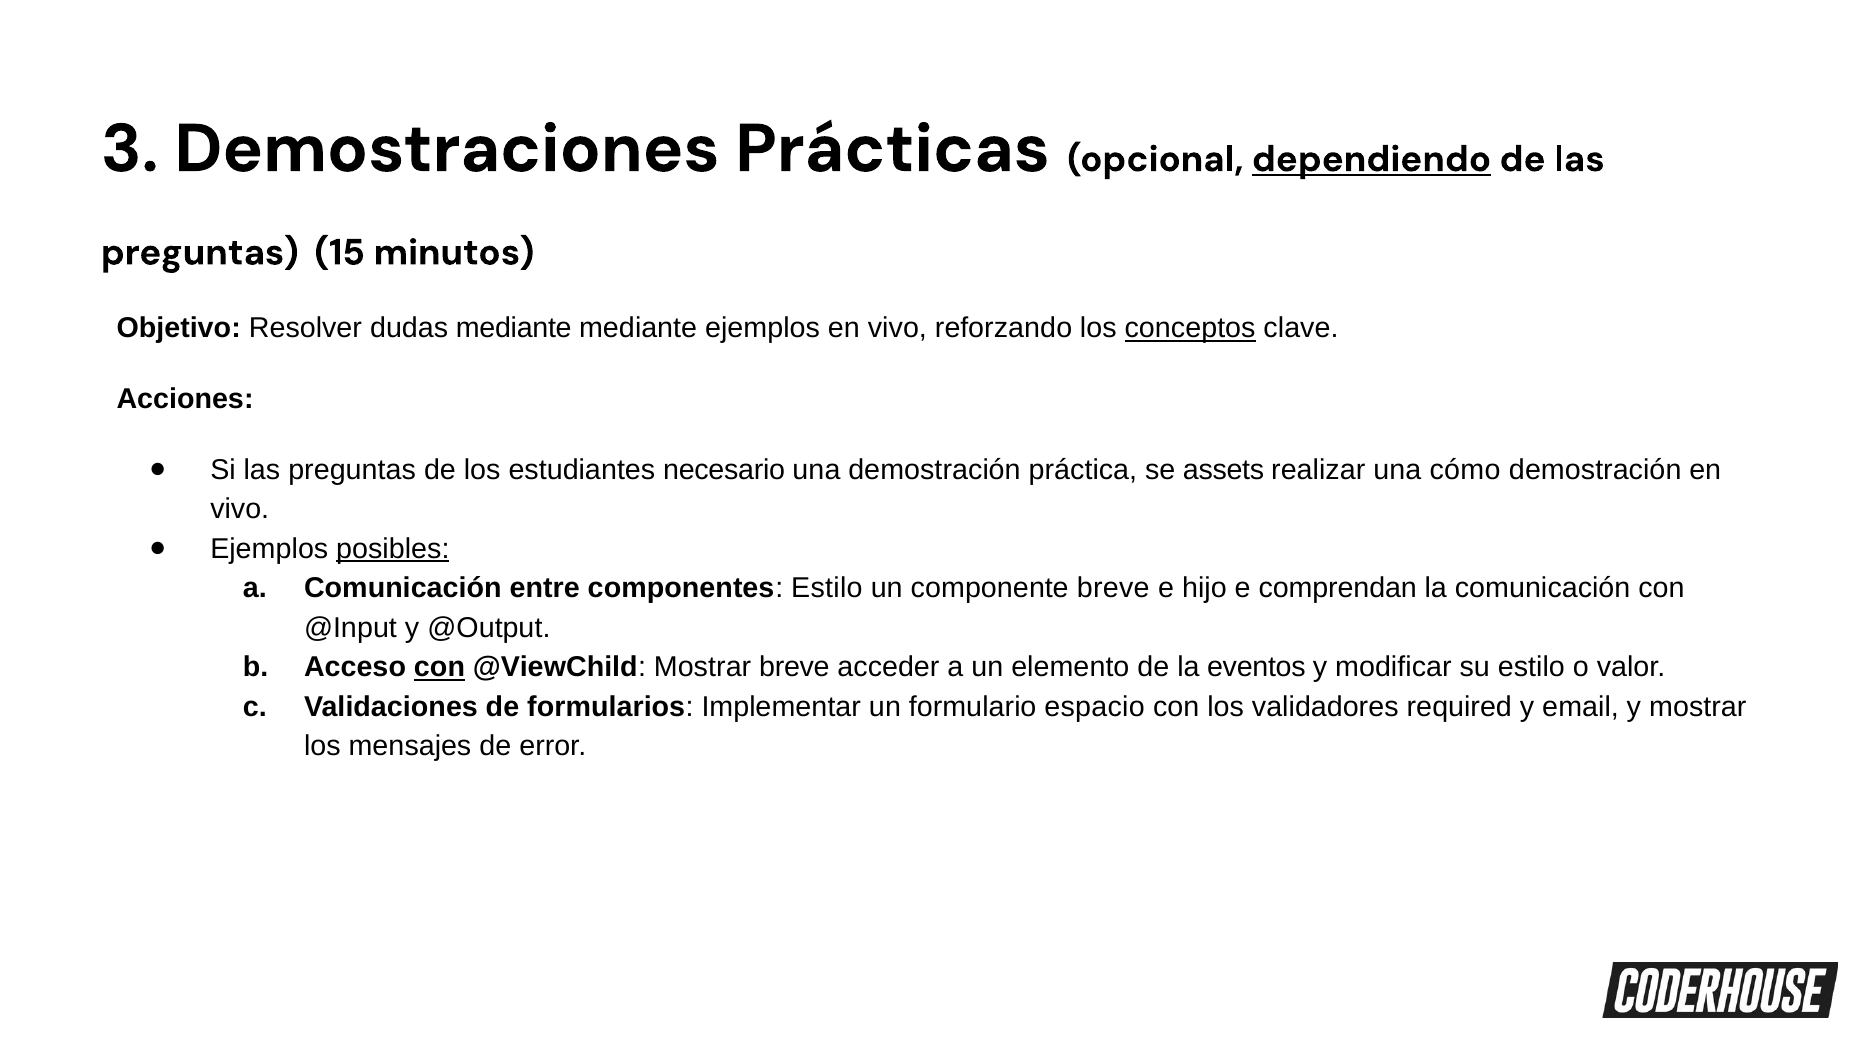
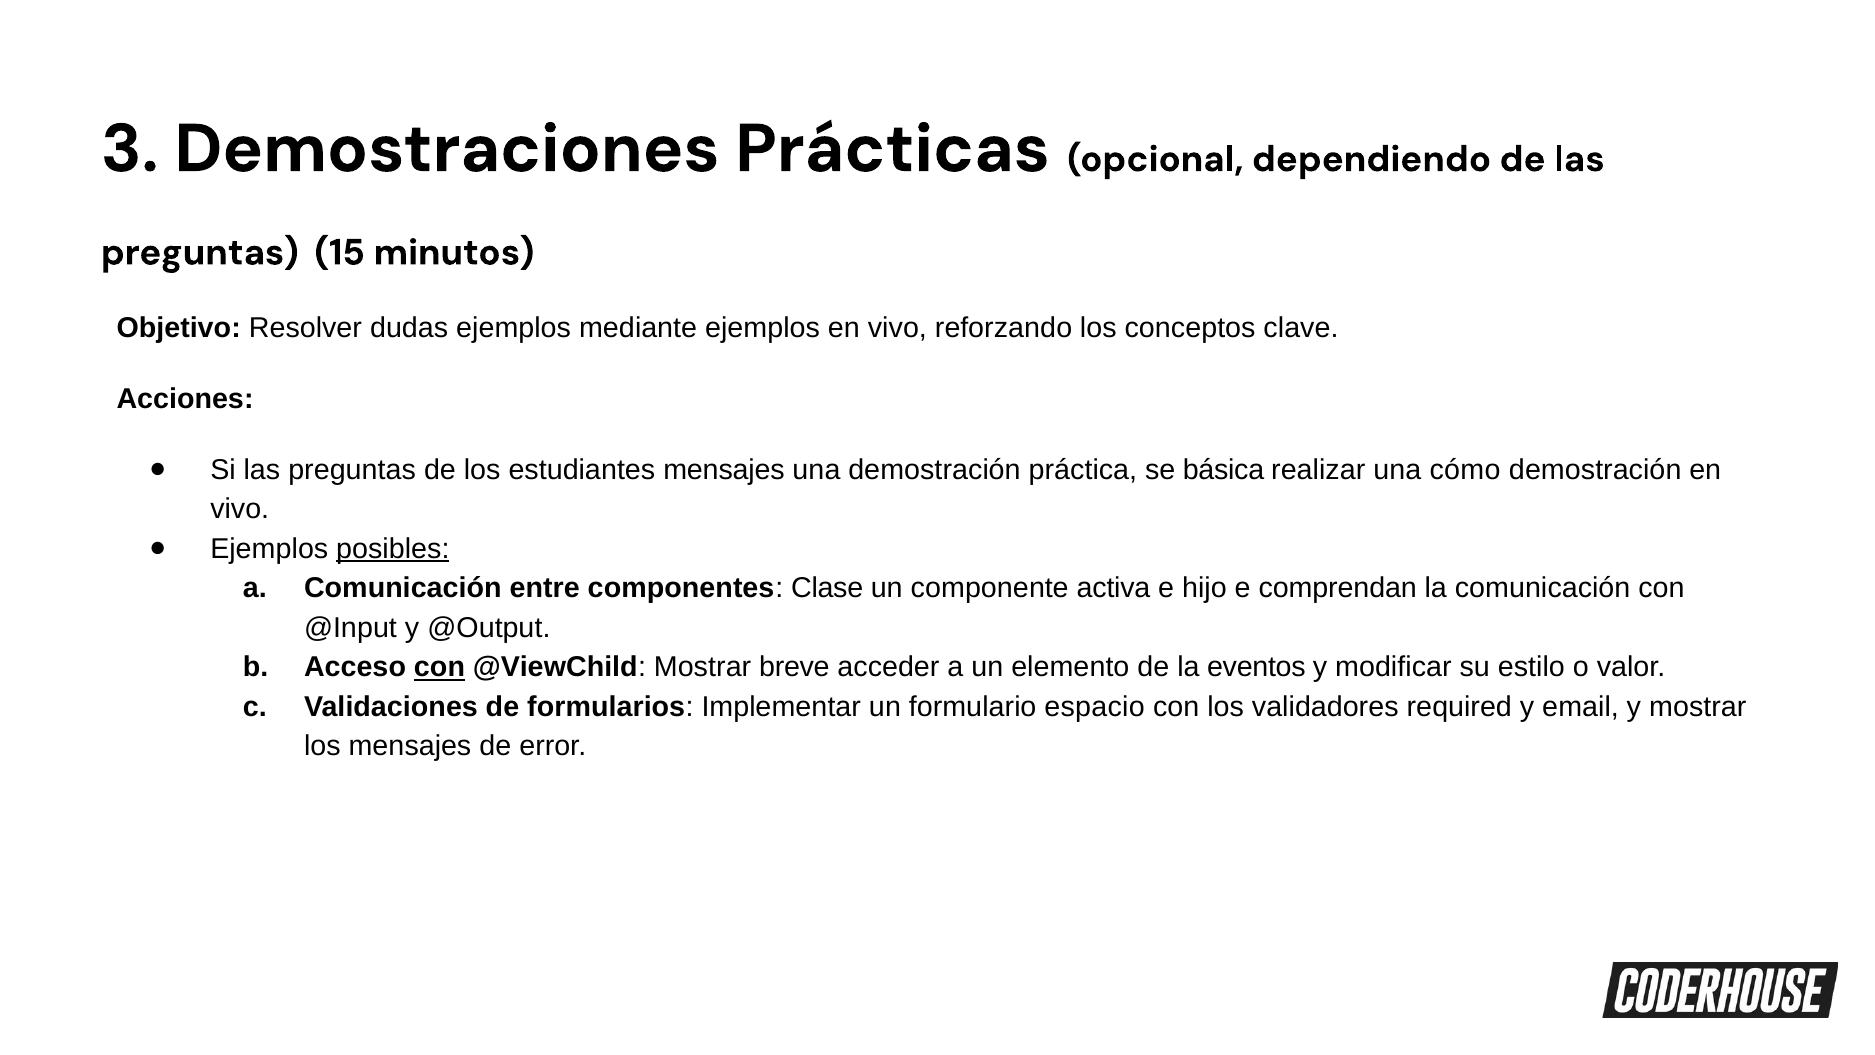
dependiendo underline: present -> none (1371, 159)
dudas mediante: mediante -> ejemplos (514, 328)
conceptos underline: present -> none (1190, 328)
estudiantes necesario: necesario -> mensajes (724, 470)
assets: assets -> básica (1224, 470)
componentes Estilo: Estilo -> Clase (827, 588)
componente breve: breve -> activa (1114, 588)
